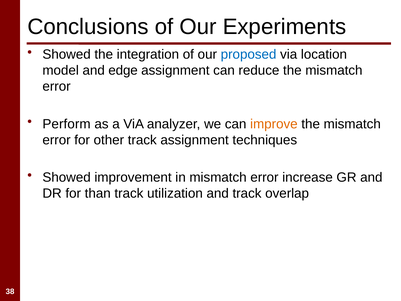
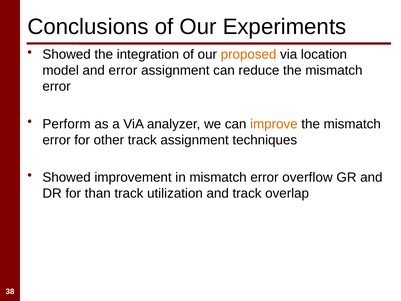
proposed colour: blue -> orange (249, 54)
and edge: edge -> error (123, 70)
increase: increase -> overflow (307, 177)
